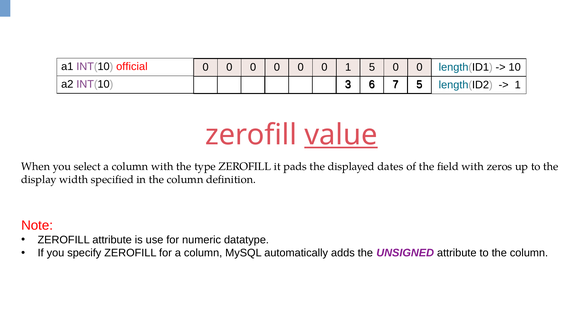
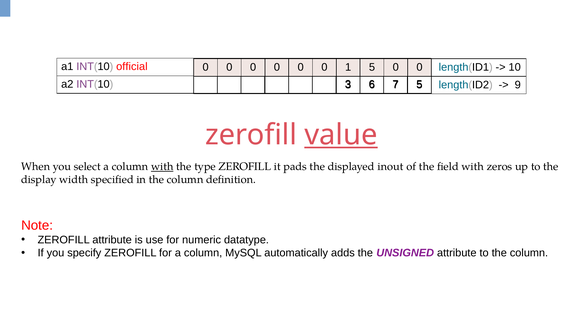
1: 1 -> 9 (518, 85)
with underline: none -> present (162, 167)
dates: dates -> inout (391, 167)
